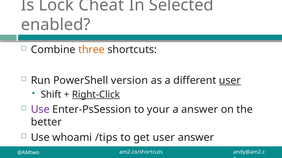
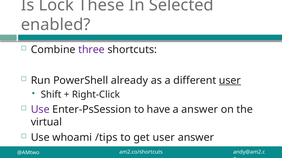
Cheat: Cheat -> These (101, 5)
three colour: orange -> purple (92, 50)
version: version -> already (130, 81)
Right-Click underline: present -> none (96, 95)
your: your -> have (159, 110)
better: better -> virtual (46, 123)
